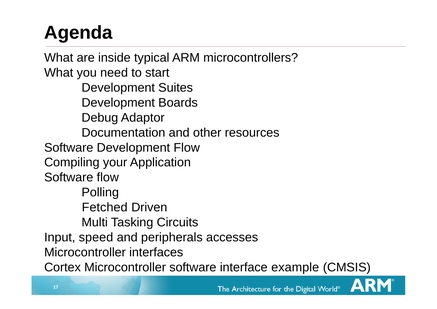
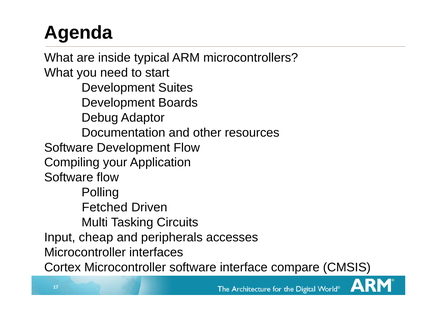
speed: speed -> cheap (96, 237)
example: example -> compare (295, 267)
